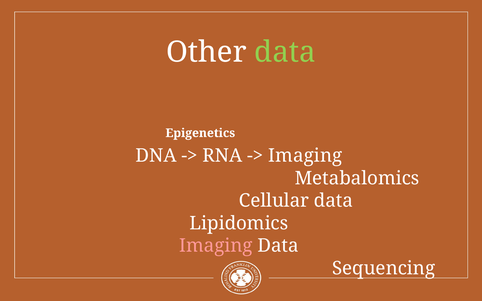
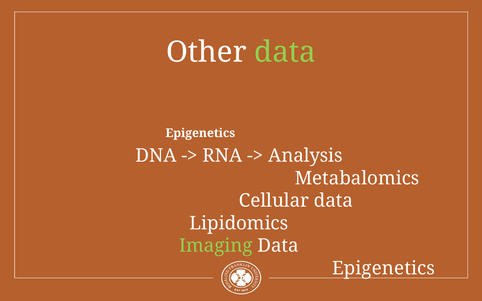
Imaging: Imaging -> Analysis (305, 156)
Imaging colour: pink -> light green (216, 246)
Sequencing: Sequencing -> Epigenetics (384, 268)
